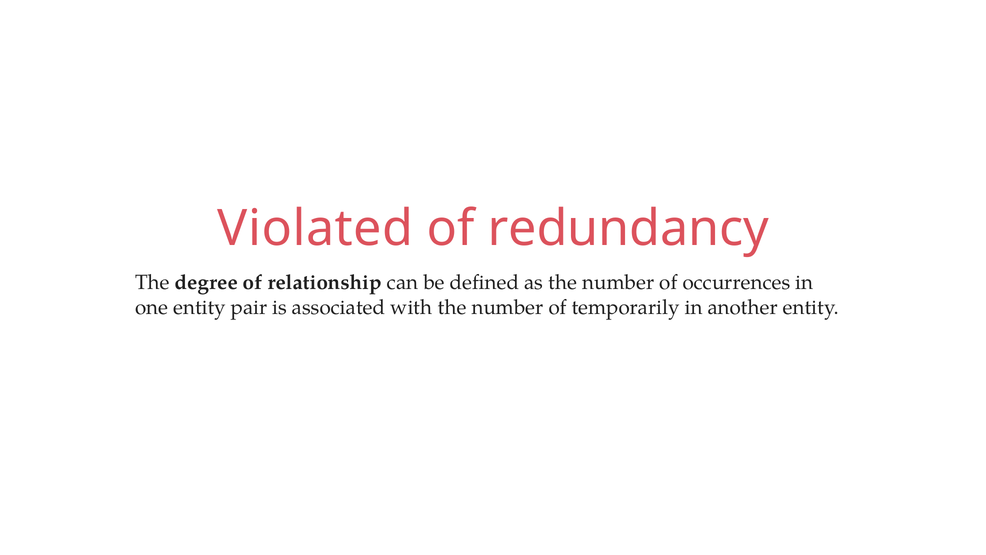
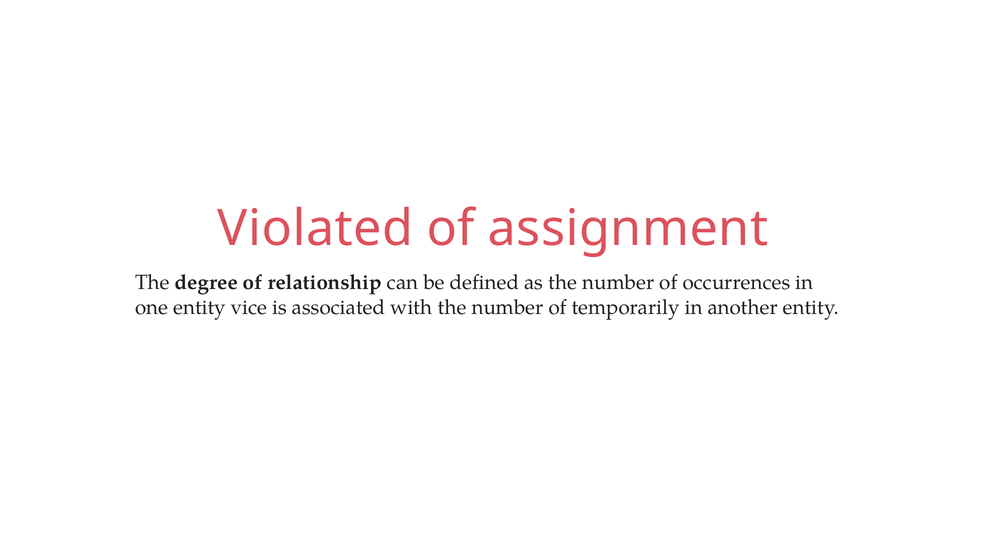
redundancy: redundancy -> assignment (628, 228)
pair: pair -> vice (249, 307)
